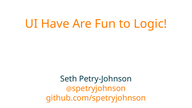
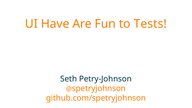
Logic: Logic -> Tests (150, 24)
